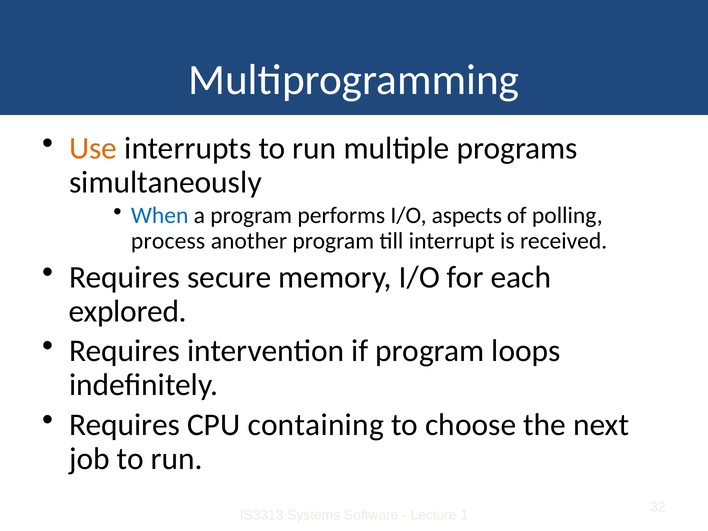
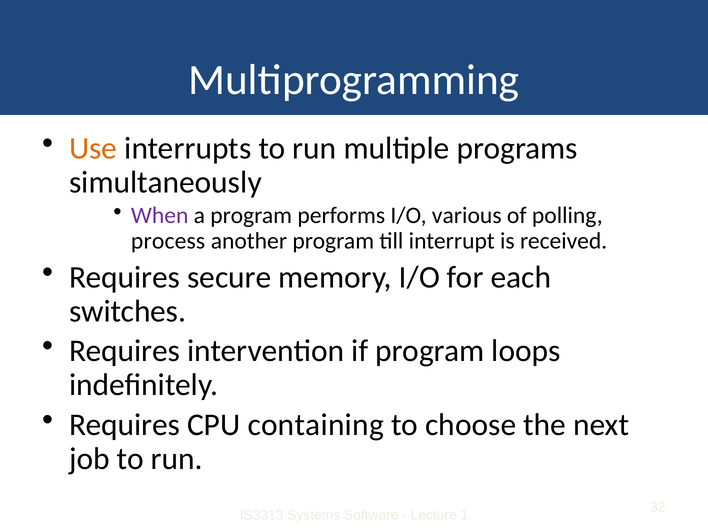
When colour: blue -> purple (160, 216)
aspects: aspects -> various (467, 216)
explored: explored -> switches (128, 311)
